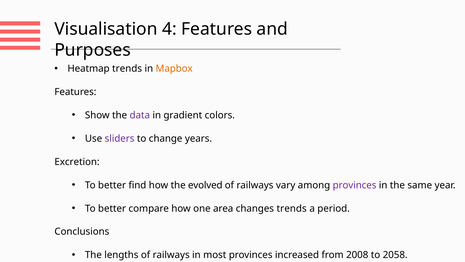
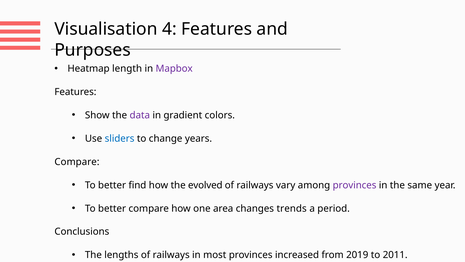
Heatmap trends: trends -> length (127, 69)
Mapbox colour: orange -> purple (174, 69)
sliders colour: purple -> blue (120, 138)
Excretion: Excretion -> Compare (77, 162)
2008: 2008 -> 2019 (357, 255)
2058: 2058 -> 2011 (395, 255)
